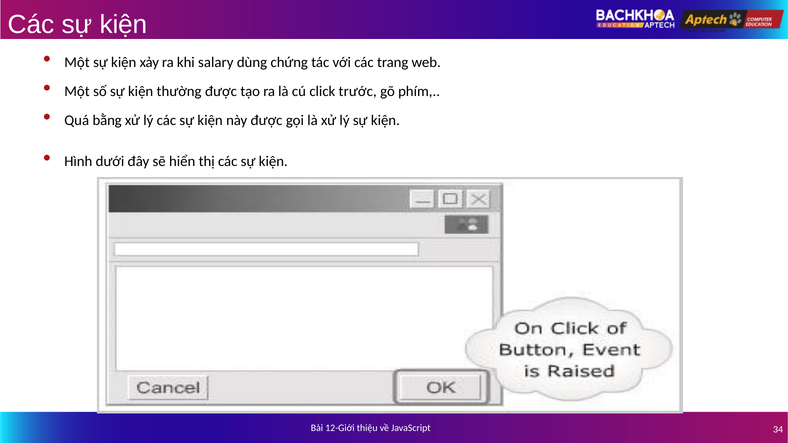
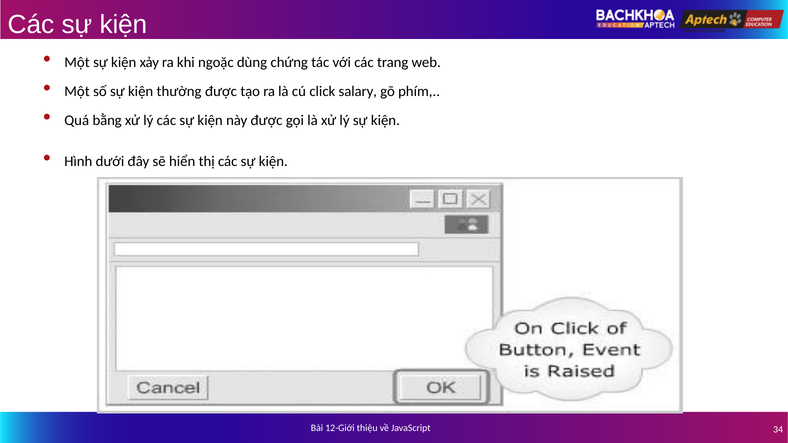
salary: salary -> ngoặc (216, 63)
trước: trước -> salary (358, 91)
